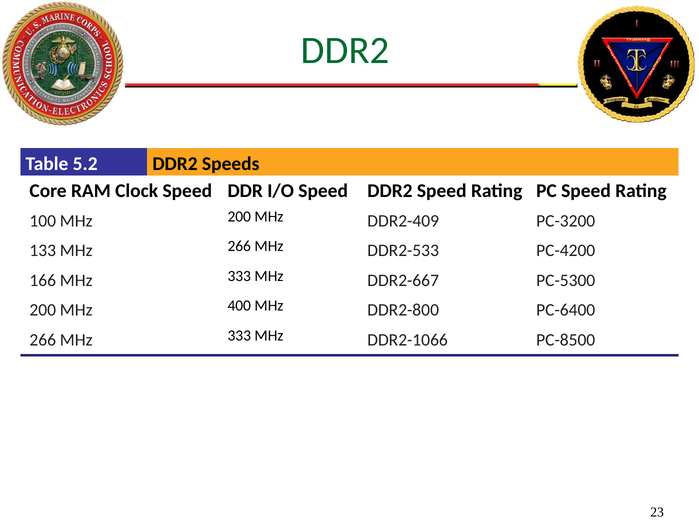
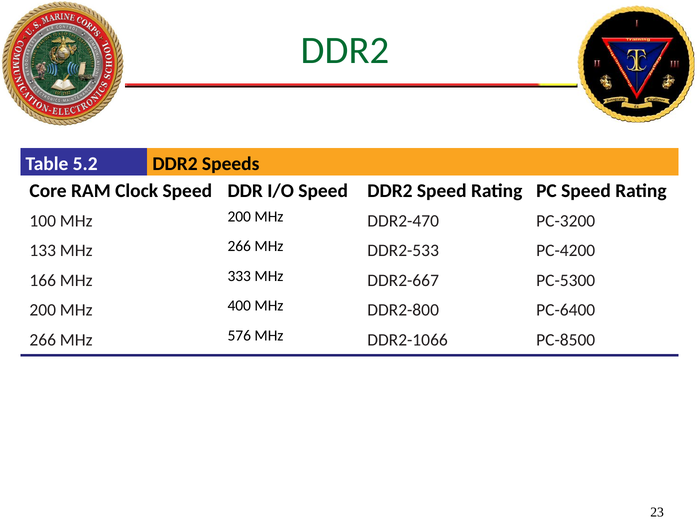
DDR2-409: DDR2-409 -> DDR2-470 (403, 221)
266 MHz 333: 333 -> 576 (239, 336)
